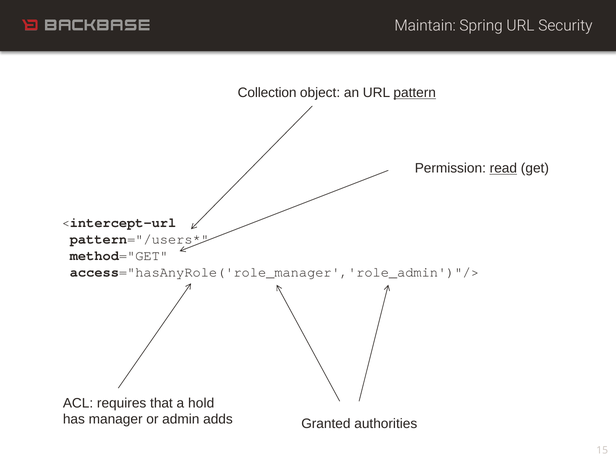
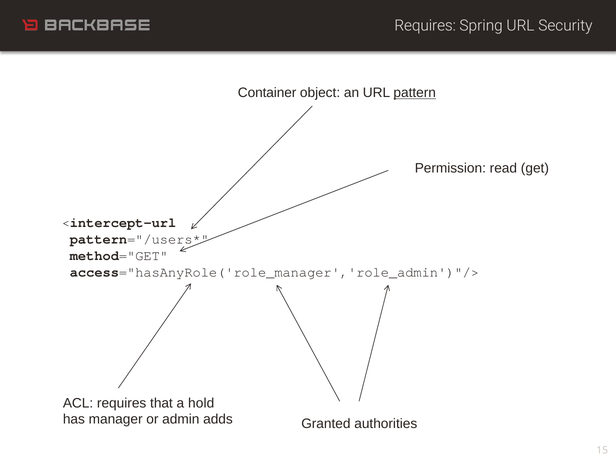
Maintain: Maintain -> Requires (425, 26)
Collection: Collection -> Container (267, 93)
read underline: present -> none (503, 168)
